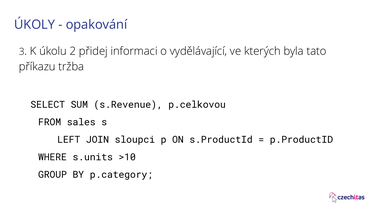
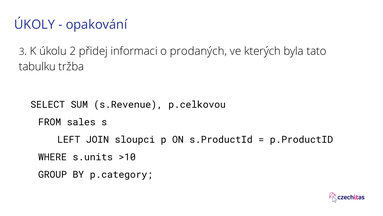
vydělávající: vydělávající -> prodaných (198, 51)
příkazu: příkazu -> tabulku (37, 66)
